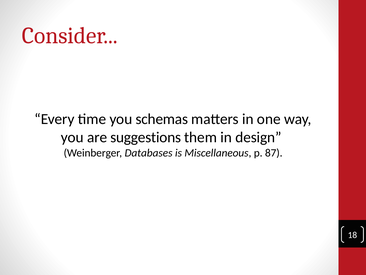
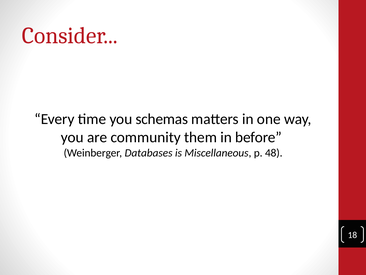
suggestions: suggestions -> community (146, 137)
design: design -> before (258, 137)
87: 87 -> 48 (274, 153)
